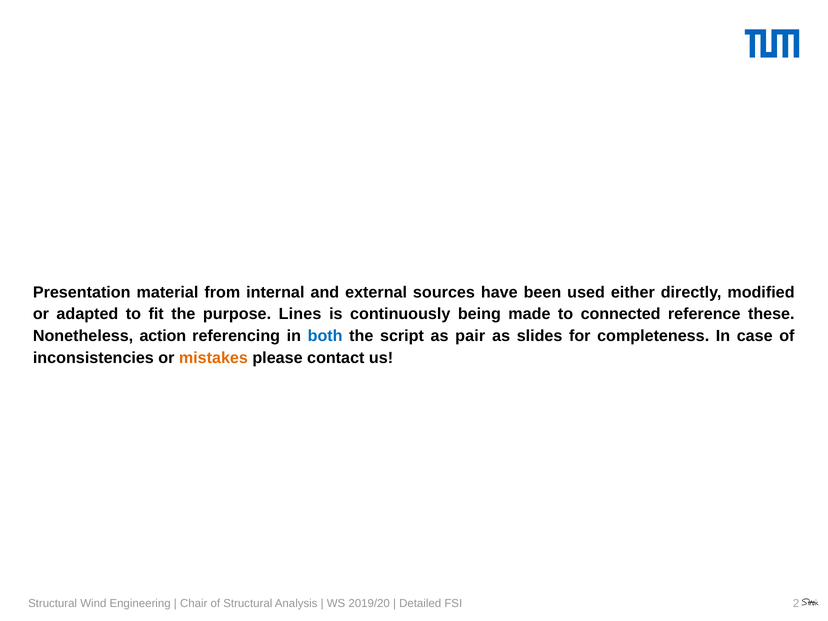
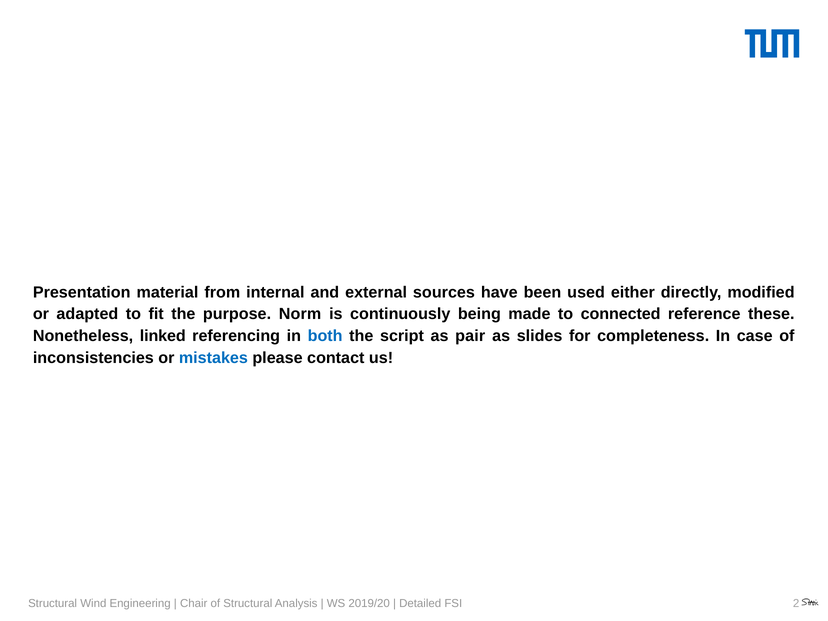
Lines: Lines -> Norm (300, 314)
action: action -> linked (163, 336)
mistakes colour: orange -> blue (213, 358)
